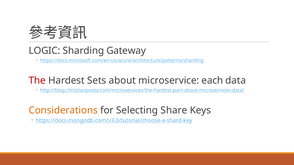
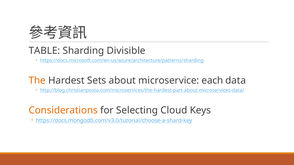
LOGIC: LOGIC -> TABLE (44, 51)
Gateway: Gateway -> Divisible (126, 51)
The colour: red -> orange (37, 81)
Share: Share -> Cloud (174, 111)
